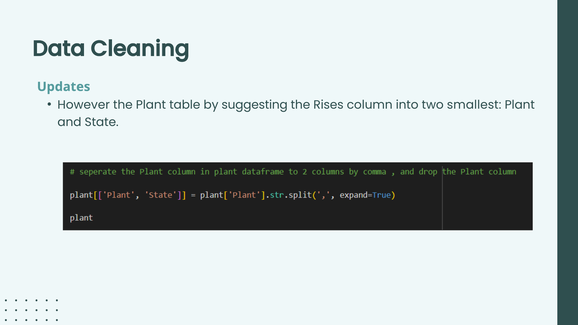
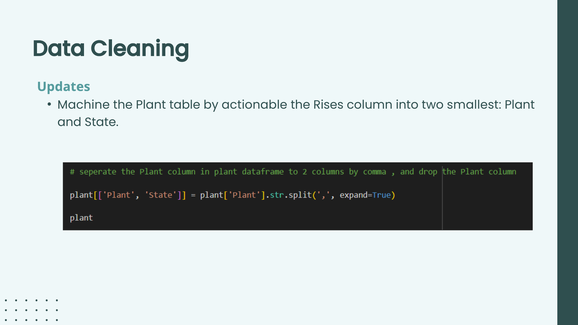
However: However -> Machine (84, 105)
suggesting: suggesting -> actionable (255, 105)
